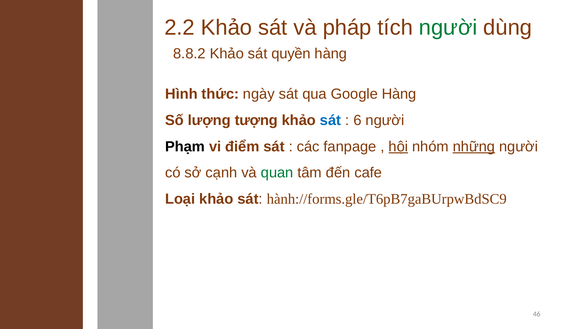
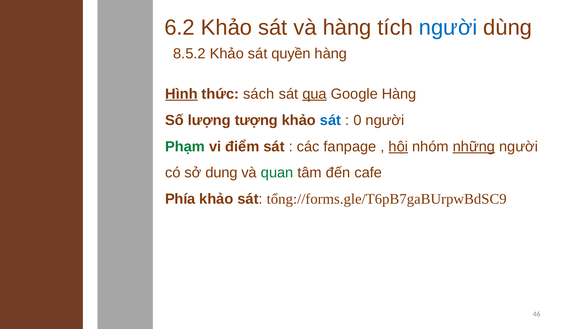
2.2: 2.2 -> 6.2 (180, 28)
và pháp: pháp -> hàng (347, 28)
người colour: green -> blue (448, 28)
8.8.2: 8.8.2 -> 8.5.2 (189, 54)
Hình underline: none -> present (181, 94)
ngày: ngày -> sách (259, 94)
qua underline: none -> present (315, 94)
6: 6 -> 0 (357, 120)
Phạm colour: black -> green (185, 147)
cạnh: cạnh -> dung (222, 173)
Loại: Loại -> Phía (180, 199)
hành://forms.gle/T6pB7gaBUrpwBdSC9: hành://forms.gle/T6pB7gaBUrpwBdSC9 -> tổng://forms.gle/T6pB7gaBUrpwBdSC9 (387, 199)
